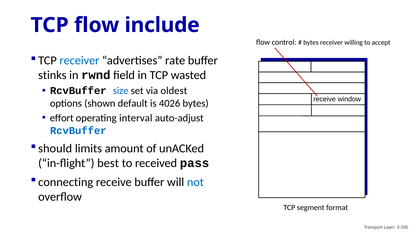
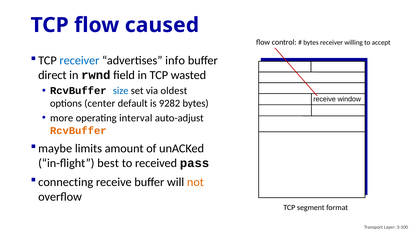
include: include -> caused (162, 25)
rate: rate -> info (175, 61)
stinks: stinks -> direct (52, 75)
shown: shown -> center (100, 104)
4026: 4026 -> 9282 (170, 104)
effort: effort -> more (62, 118)
RcvBuffer colour: blue -> orange (78, 131)
should: should -> maybe (55, 149)
not colour: blue -> orange (195, 183)
